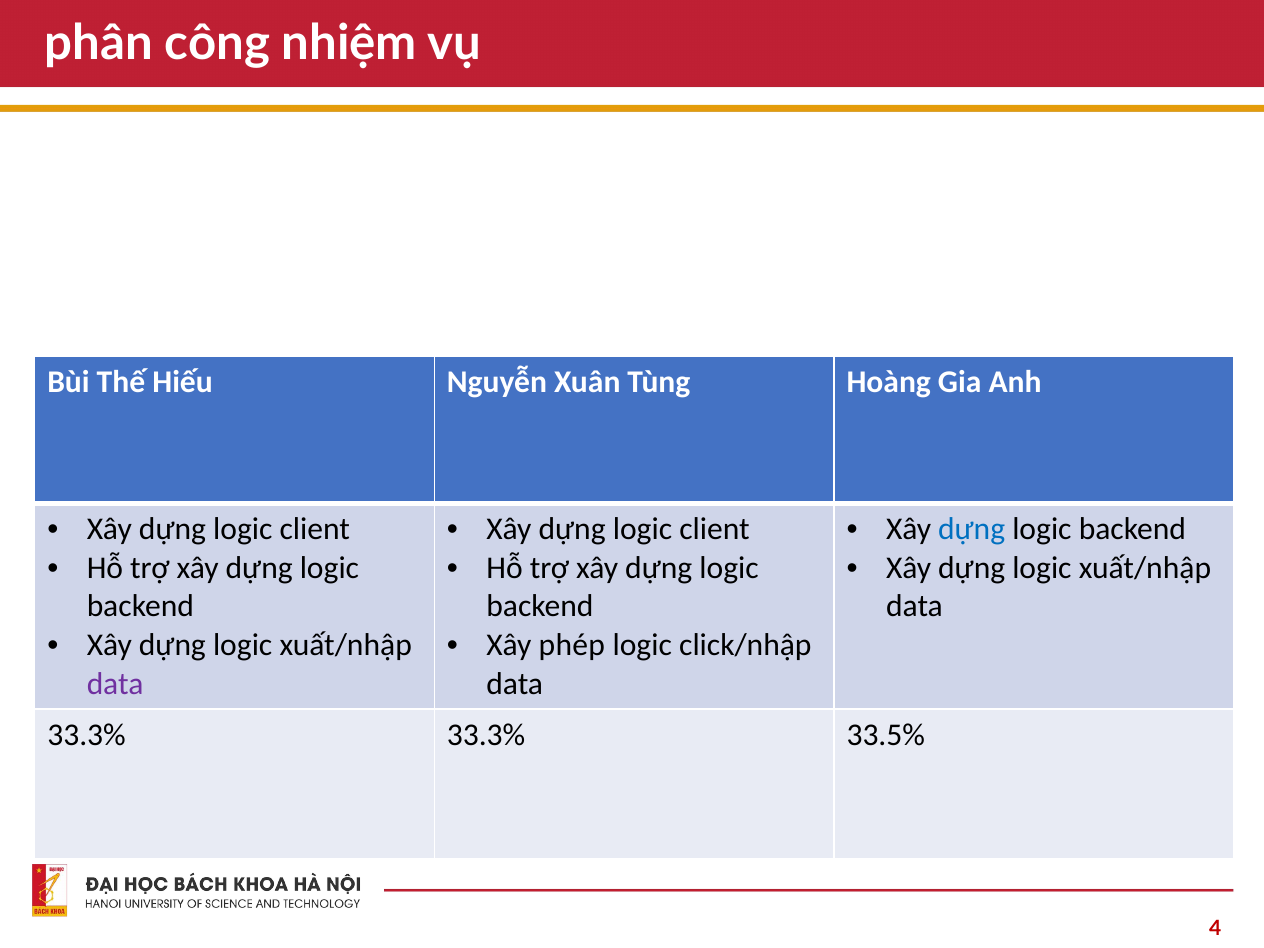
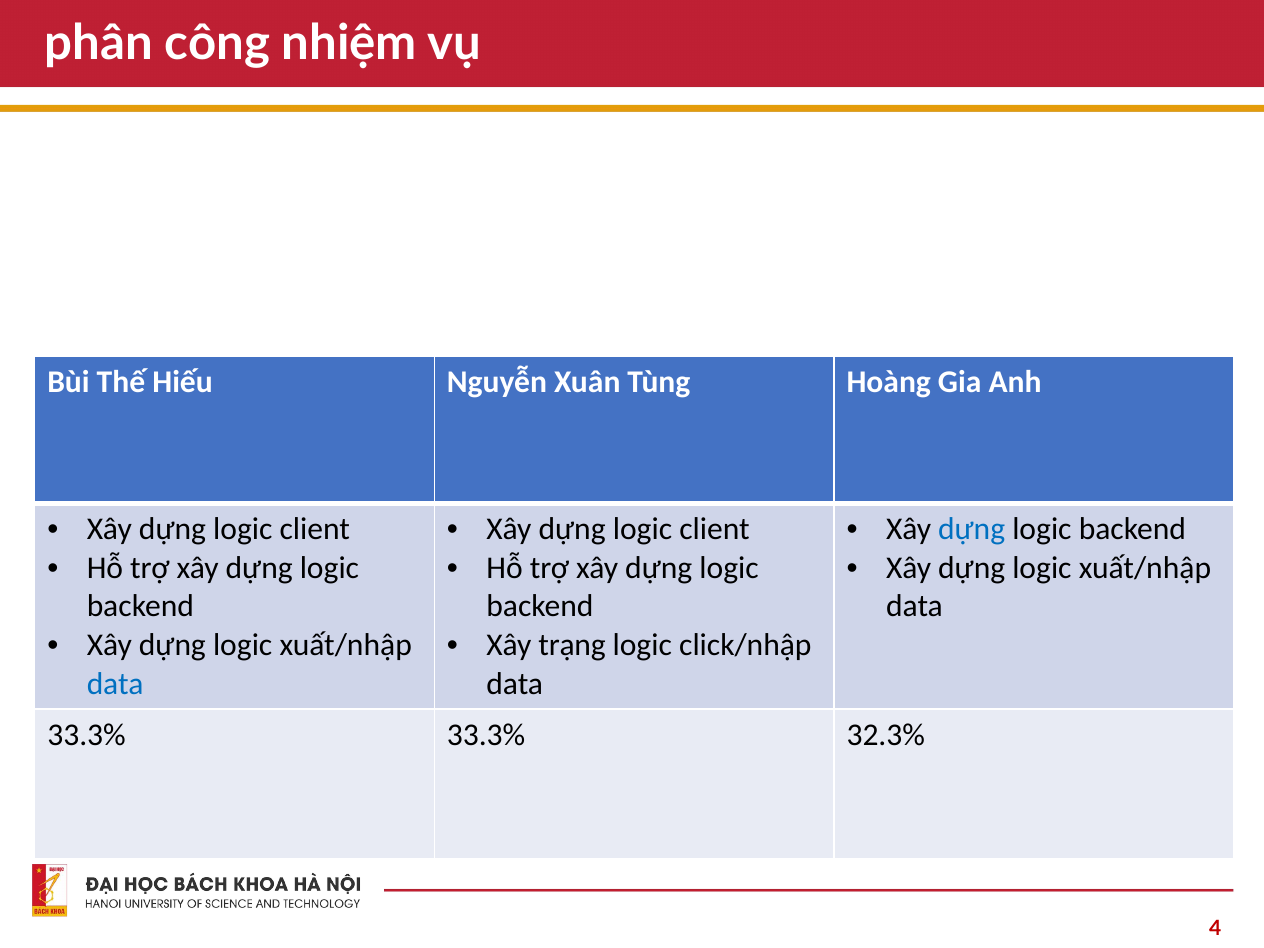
phép: phép -> trạng (572, 645)
data colour: purple -> blue (115, 684)
33.5%: 33.5% -> 32.3% (886, 735)
